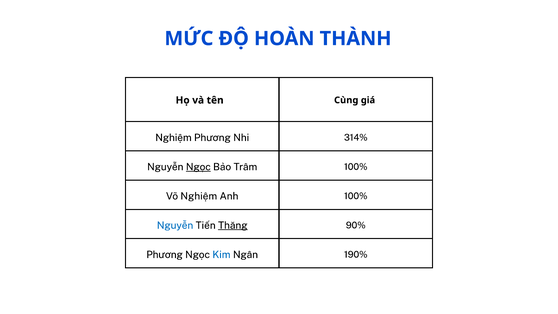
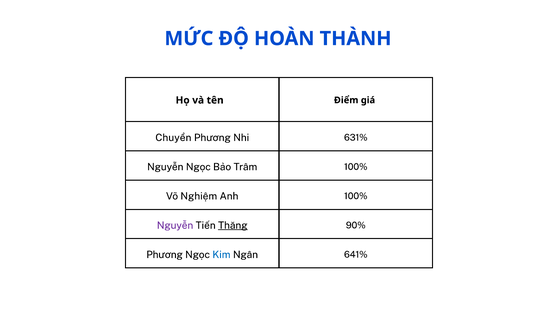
Cùng: Cùng -> Điểm (346, 100)
Nghiệm: Nghiệm -> Chuyển (173, 138)
314%: 314% -> 631% (356, 138)
Ngọc underline: present -> none (198, 167)
Nguyễn colour: blue -> purple (175, 225)
190%: 190% -> 641% (356, 254)
